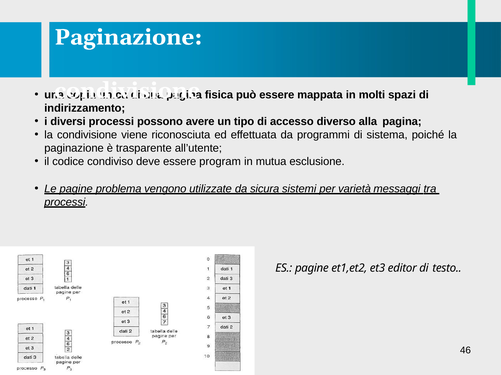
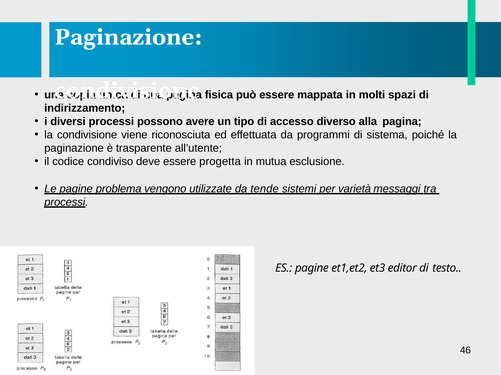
program: program -> progetta (220, 162)
sicura: sicura -> tende (265, 189)
